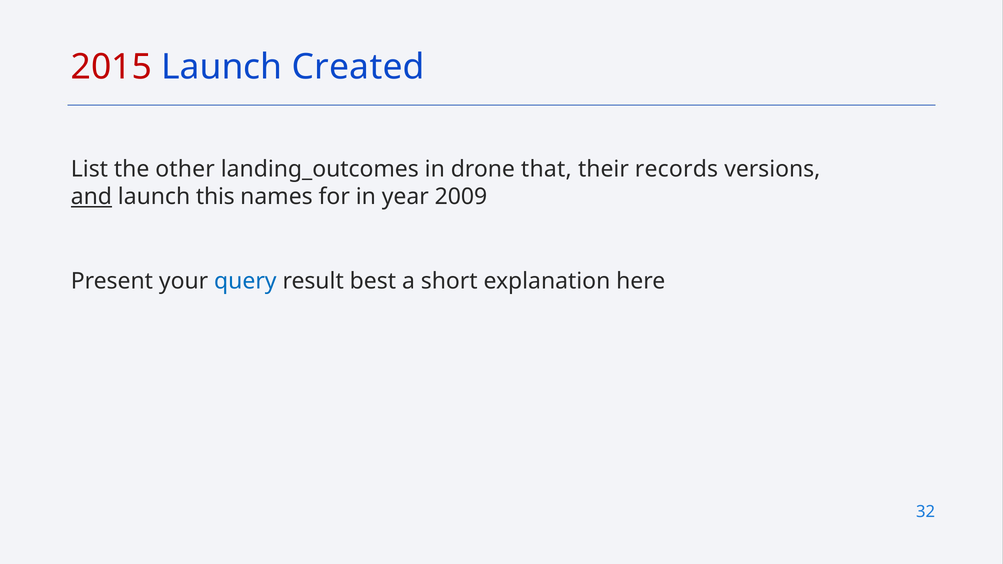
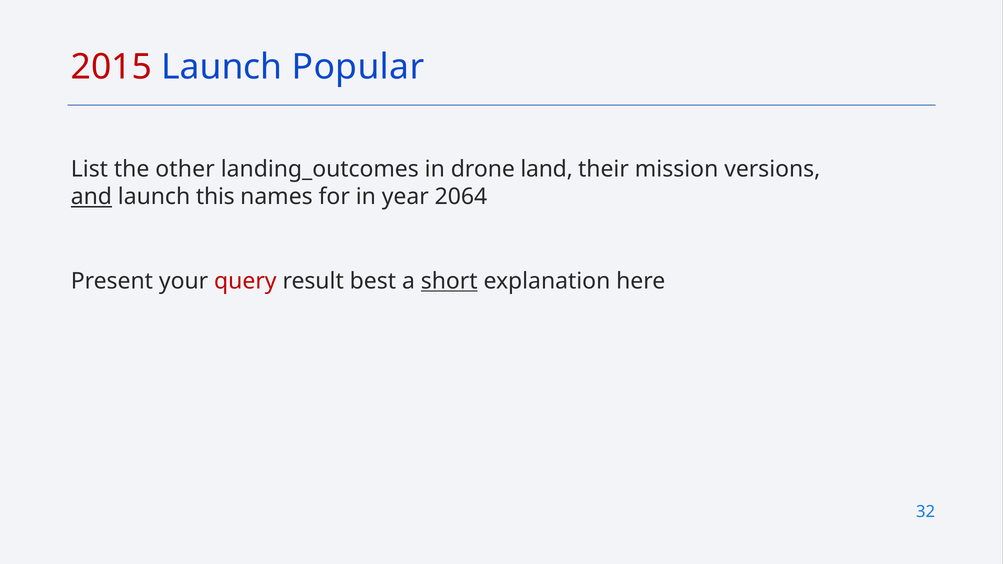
Created: Created -> Popular (358, 67)
that: that -> land (547, 169)
records: records -> mission (677, 169)
2009: 2009 -> 2064 (461, 197)
query colour: blue -> red (245, 281)
short underline: none -> present (449, 281)
